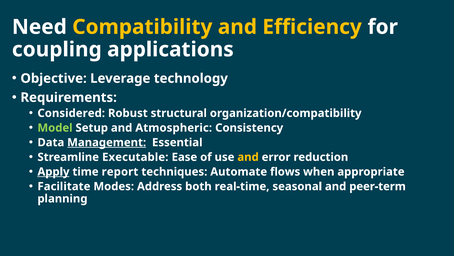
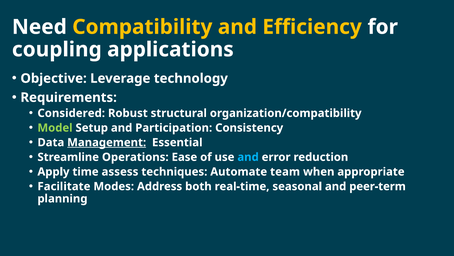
Atmospheric: Atmospheric -> Participation (174, 128)
Executable: Executable -> Operations (135, 157)
and colour: yellow -> light blue (248, 157)
Apply underline: present -> none (53, 171)
report: report -> assess (120, 171)
flows: flows -> team (285, 171)
